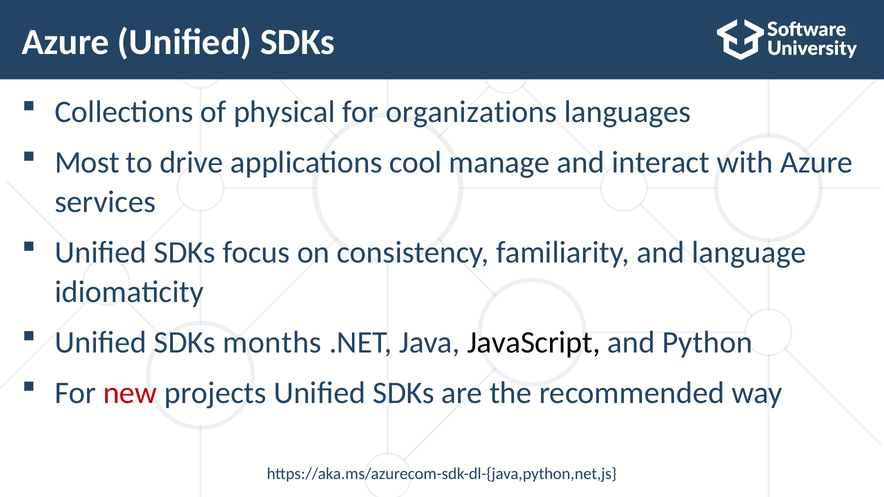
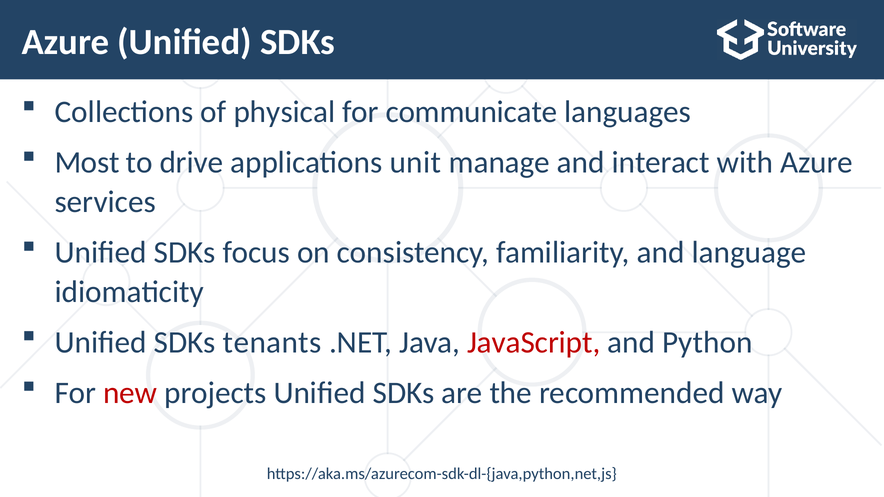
organizations: organizations -> communicate (472, 112)
cool: cool -> unit (415, 163)
months: months -> tenants (272, 342)
JavaScript colour: black -> red (534, 342)
